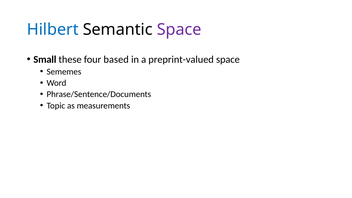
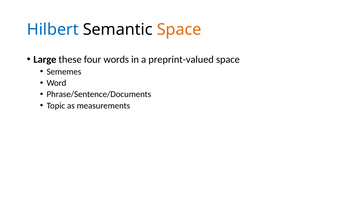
Space colour: purple -> orange (179, 30)
Small: Small -> Large (45, 60)
based: based -> words (116, 60)
